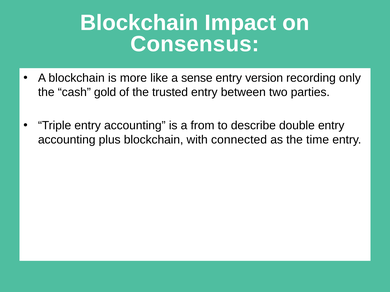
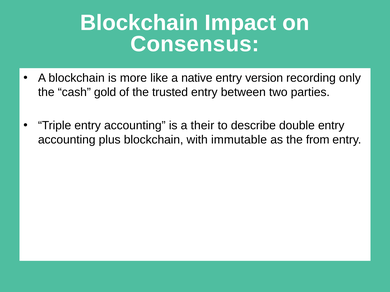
sense: sense -> native (197, 78)
from: from -> their (202, 126)
connected: connected -> immutable (239, 140)
time: time -> from (318, 140)
